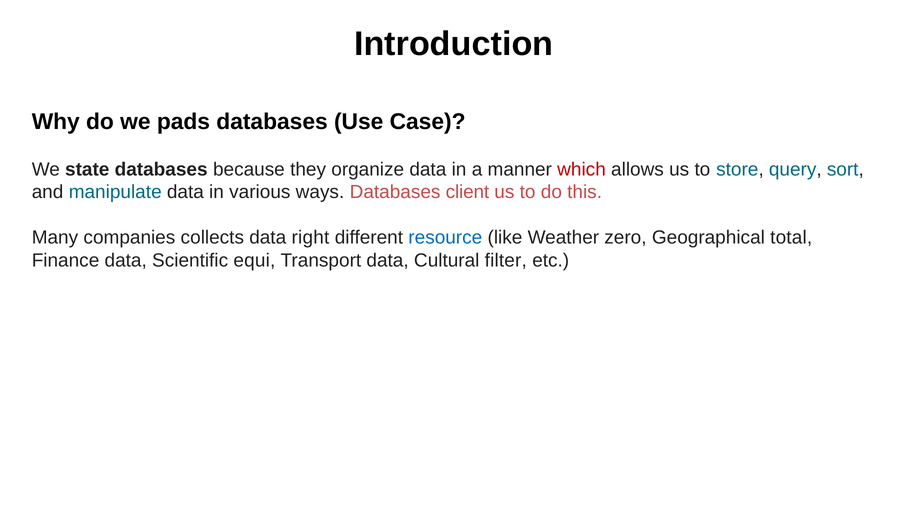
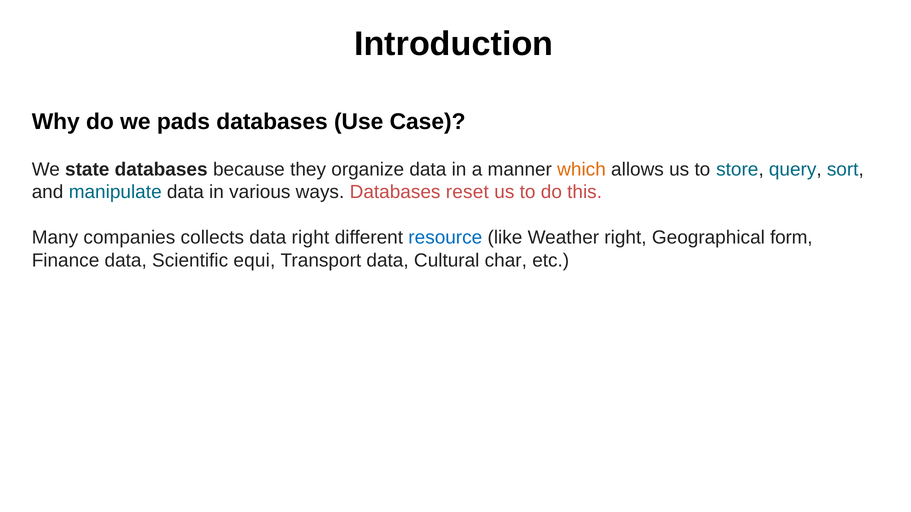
which colour: red -> orange (582, 169)
client: client -> reset (467, 192)
Weather zero: zero -> right (625, 238)
total: total -> form (791, 238)
filter: filter -> char (506, 261)
